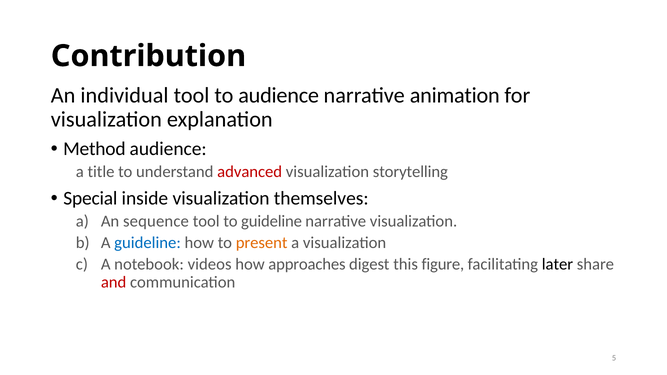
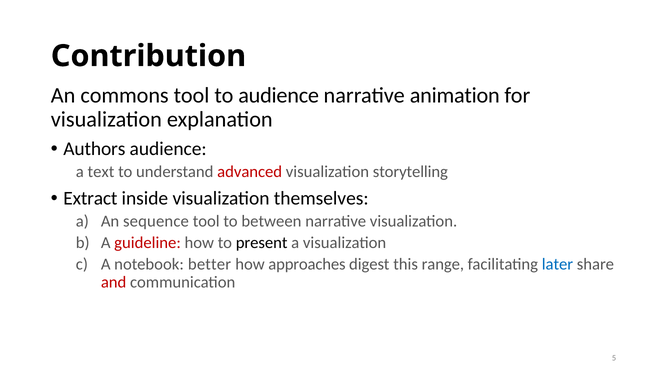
individual: individual -> commons (125, 96)
Method: Method -> Authors (94, 149)
title: title -> text (101, 172)
Special: Special -> Extract (90, 198)
to guideline: guideline -> between (271, 221)
guideline colour: blue -> red (148, 243)
present colour: orange -> black (262, 243)
videos: videos -> better (210, 264)
figure: figure -> range (443, 264)
later colour: black -> blue (557, 264)
